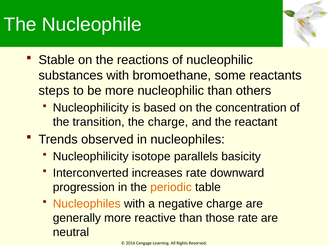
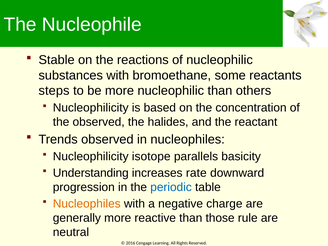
the transition: transition -> observed (99, 122)
the charge: charge -> halides (168, 122)
Interconverted: Interconverted -> Understanding (91, 173)
periodic colour: orange -> blue (171, 187)
those rate: rate -> rule (248, 218)
